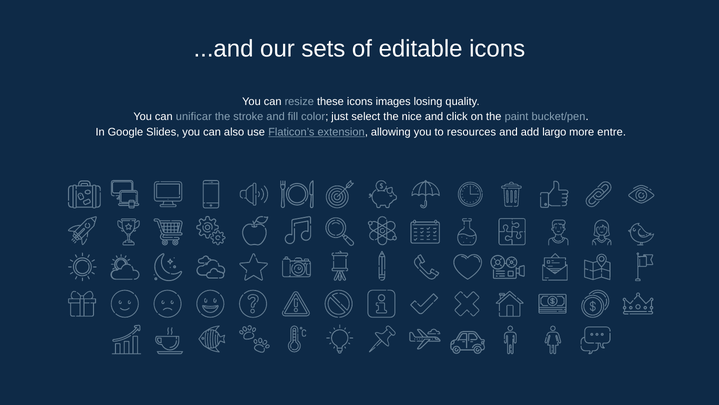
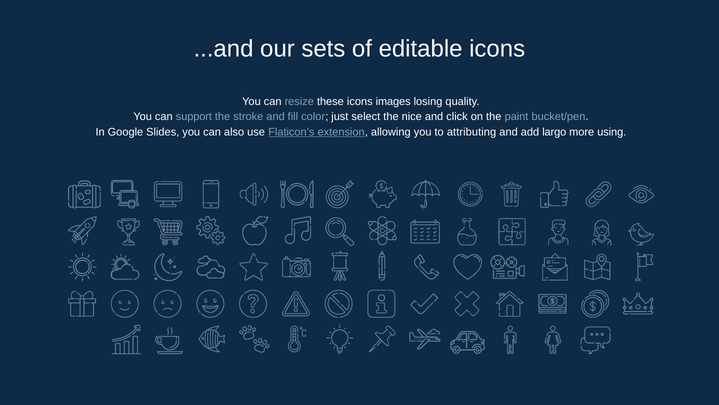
unificar: unificar -> support (194, 117)
resources: resources -> attributing (472, 132)
entre: entre -> using (612, 132)
